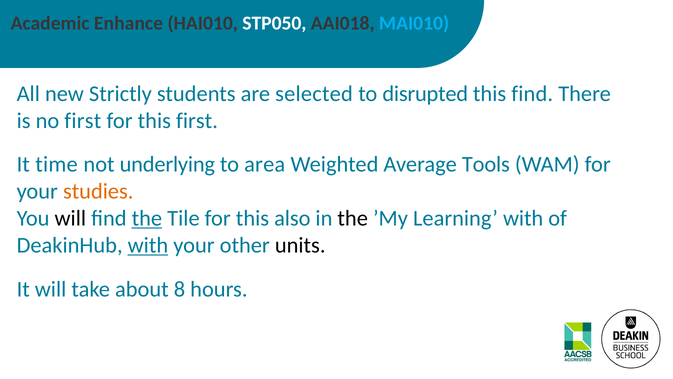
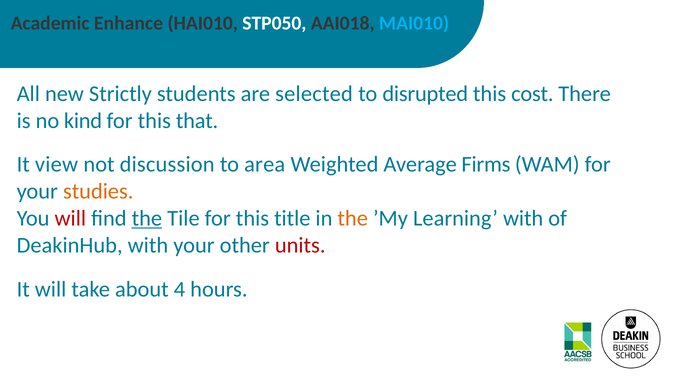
this find: find -> cost (532, 94)
no first: first -> kind (83, 121)
this first: first -> that (197, 121)
time: time -> view (56, 164)
underlying: underlying -> discussion (167, 164)
Tools: Tools -> Firms (486, 164)
will colour: black -> red (70, 218)
also: also -> title (292, 218)
the colour: black -> orange (353, 218)
with underline: present -> none (148, 245)
units colour: black -> red (300, 245)
8: 8 -> 4 (180, 289)
